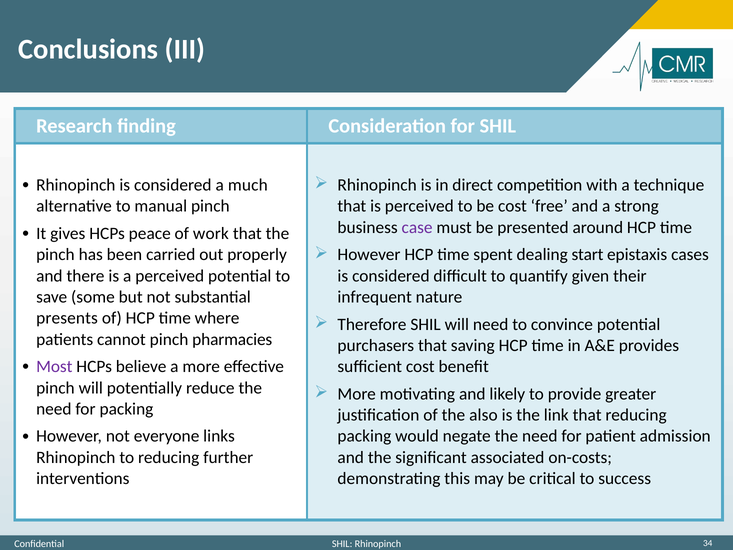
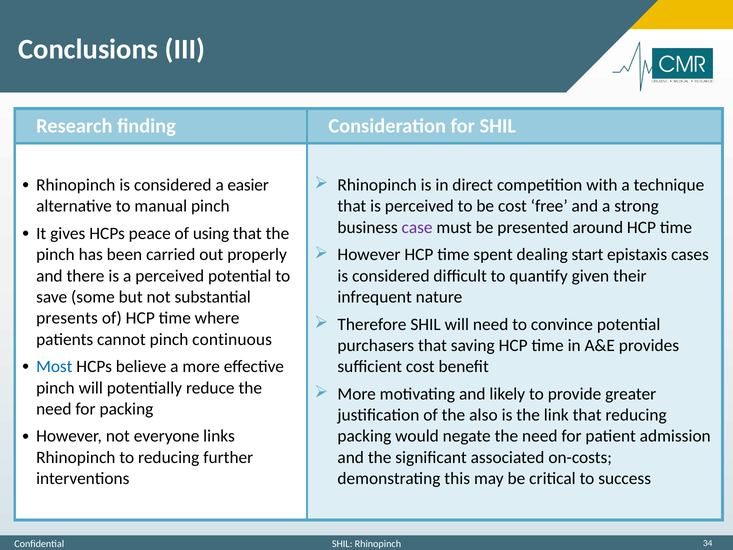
much: much -> easier (248, 185)
work: work -> using (211, 233)
pharmacies: pharmacies -> continuous (232, 339)
Most colour: purple -> blue (54, 366)
